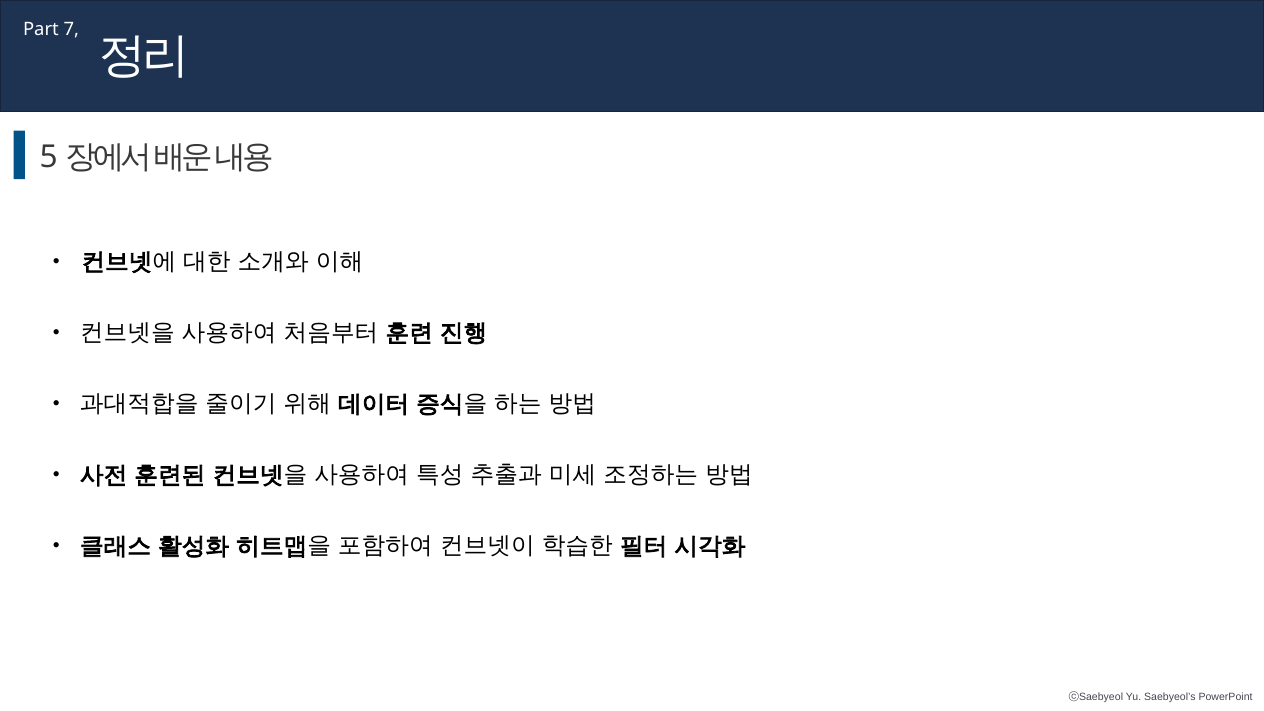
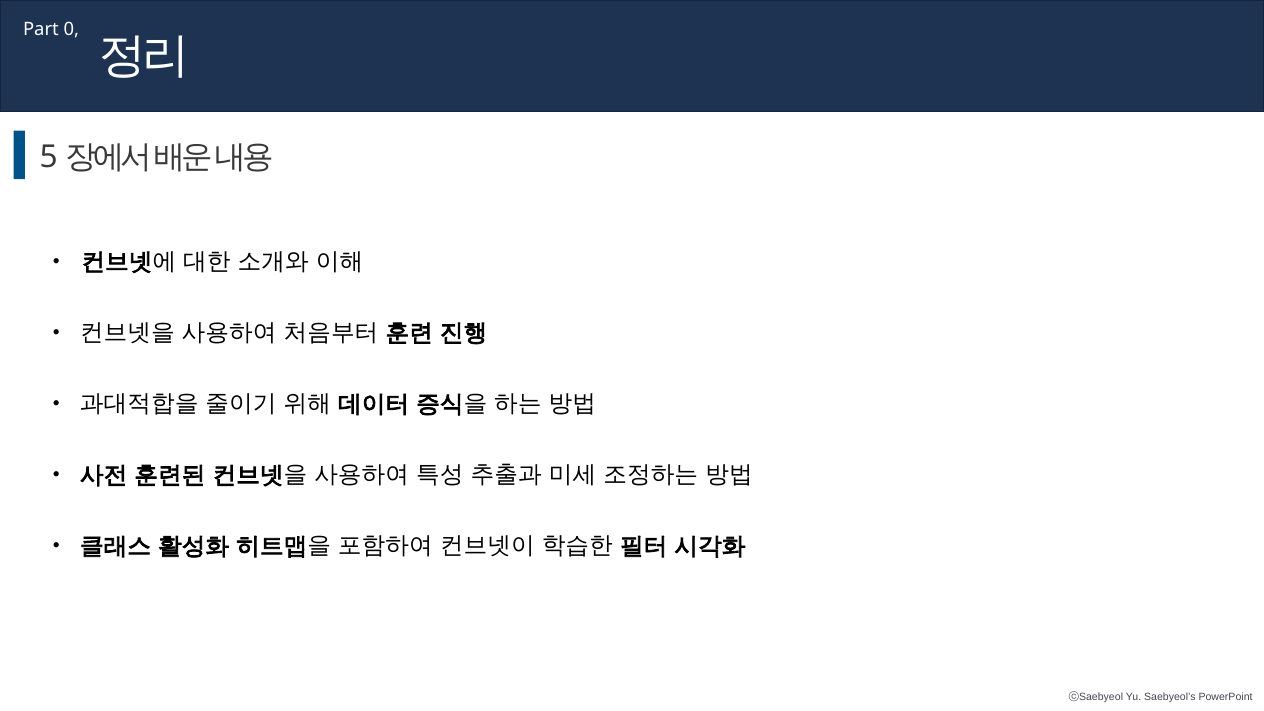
7: 7 -> 0 (71, 29)
